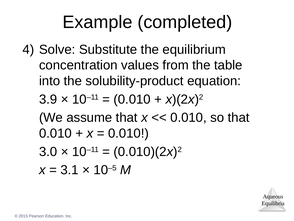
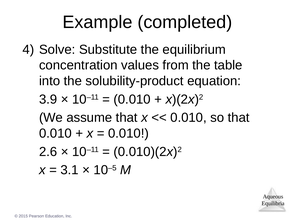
3.0: 3.0 -> 2.6 (48, 151)
